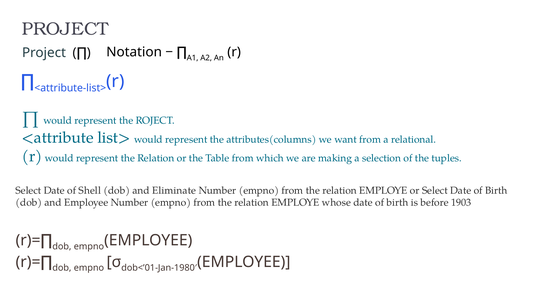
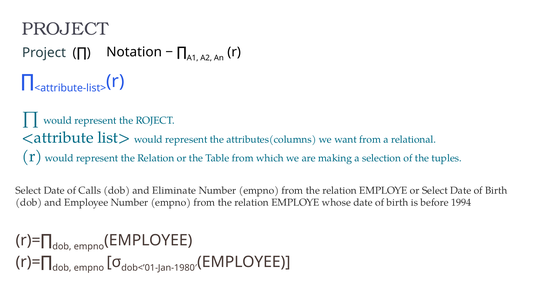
Shell: Shell -> Calls (90, 191)
1903: 1903 -> 1994 (461, 203)
